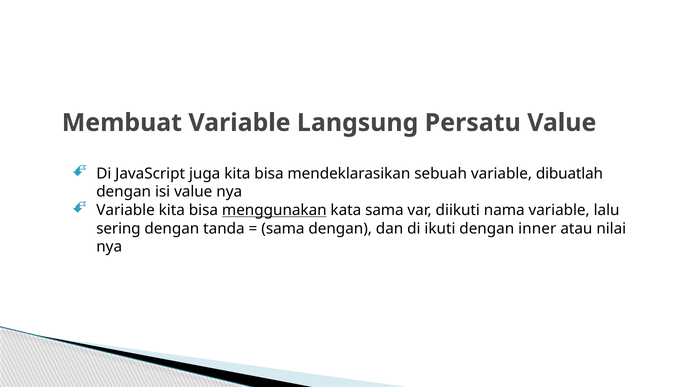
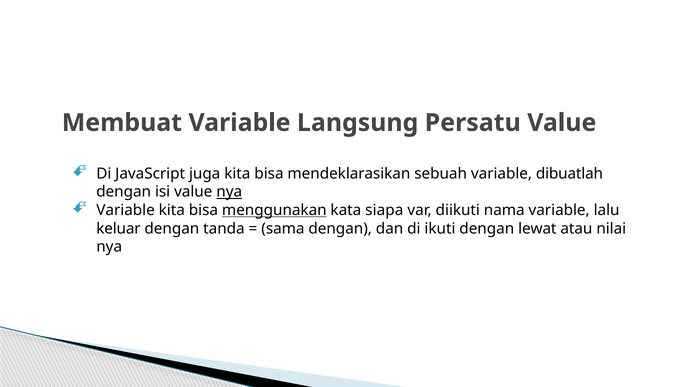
nya underline: none -> present (229, 192)
kata sama: sama -> siapa (384, 211)
sering: sering -> keluar (118, 229)
inner: inner -> lewat (537, 229)
